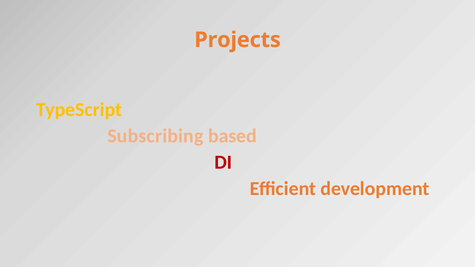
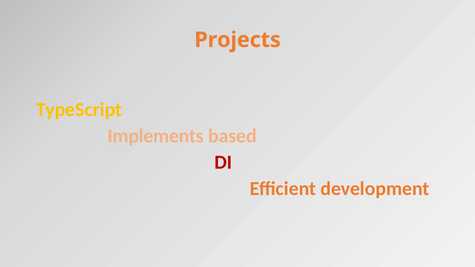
Subscribing: Subscribing -> Implements (156, 136)
